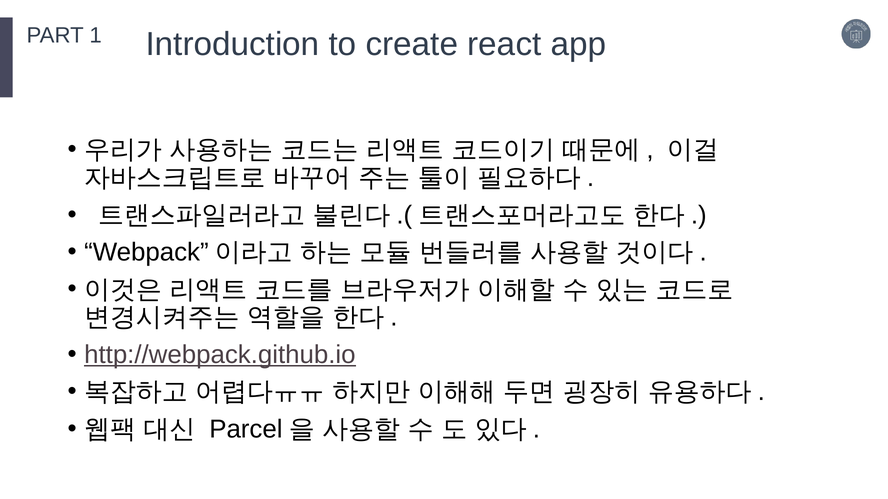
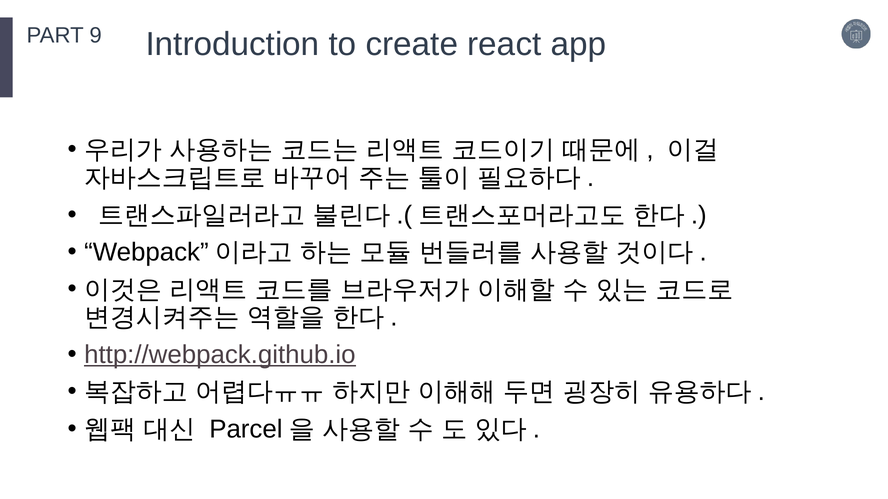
1: 1 -> 9 (96, 36)
